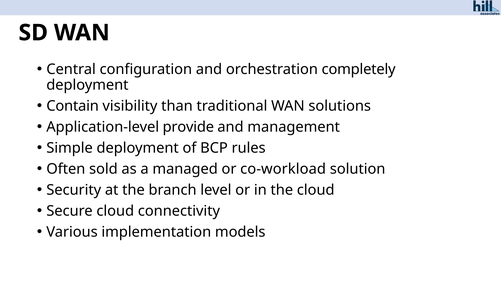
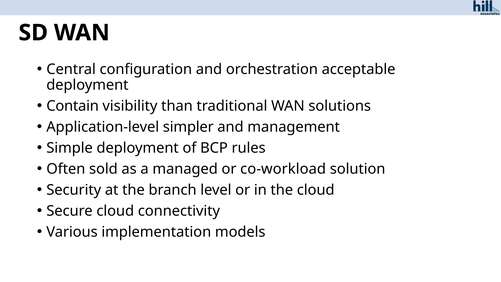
completely: completely -> acceptable (359, 69)
provide: provide -> simpler (188, 127)
